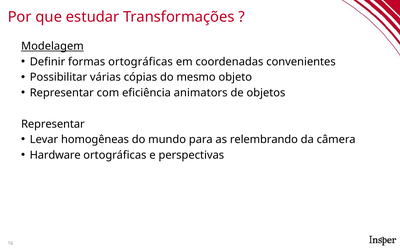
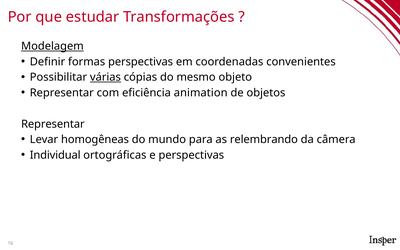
formas ortográficas: ortográficas -> perspectivas (141, 62)
várias underline: none -> present (105, 77)
animators: animators -> animation (201, 93)
Hardware: Hardware -> Individual (55, 155)
